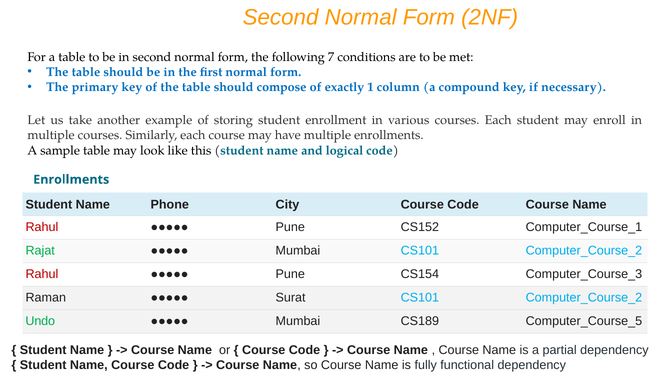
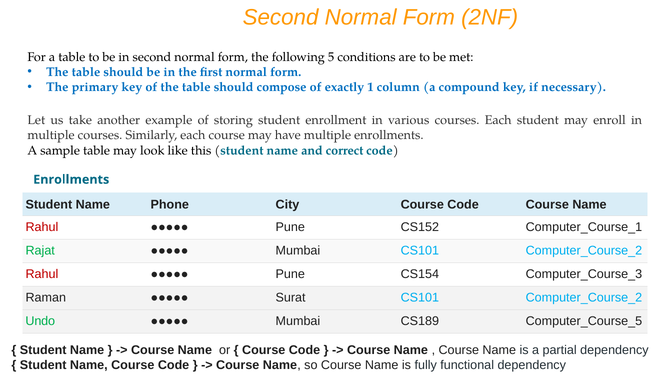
7: 7 -> 5 (331, 57)
logical: logical -> correct (345, 150)
